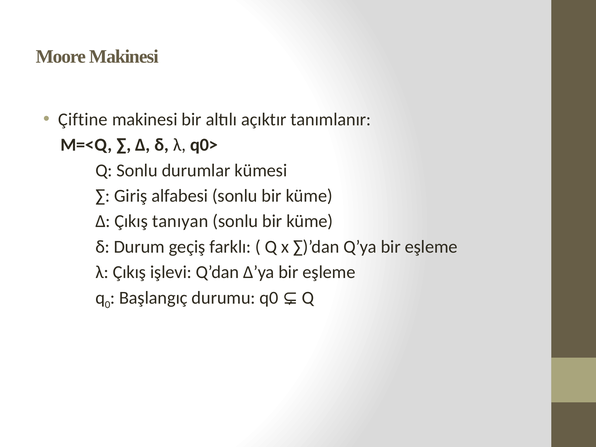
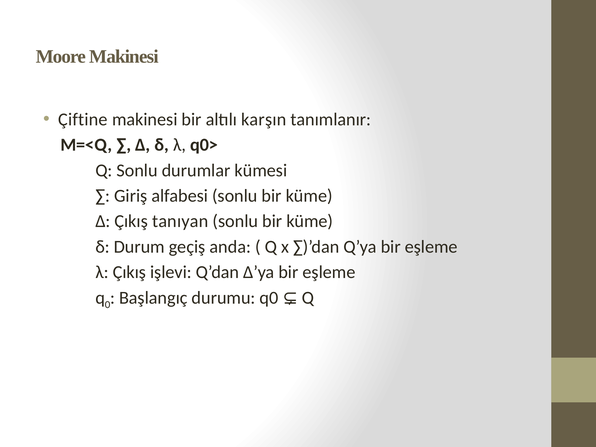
açıktır: açıktır -> karşın (264, 119)
farklı: farklı -> anda (230, 247)
